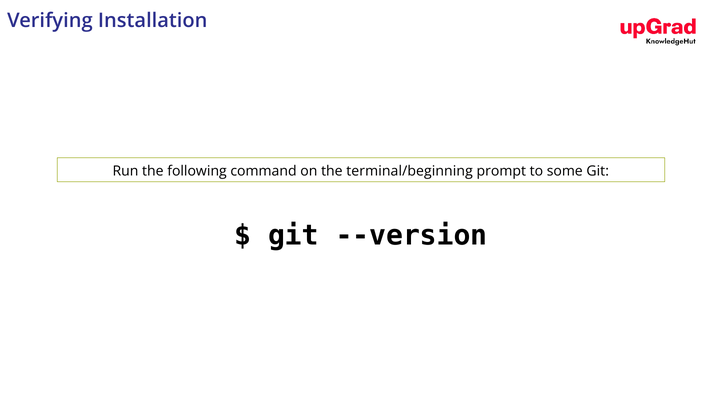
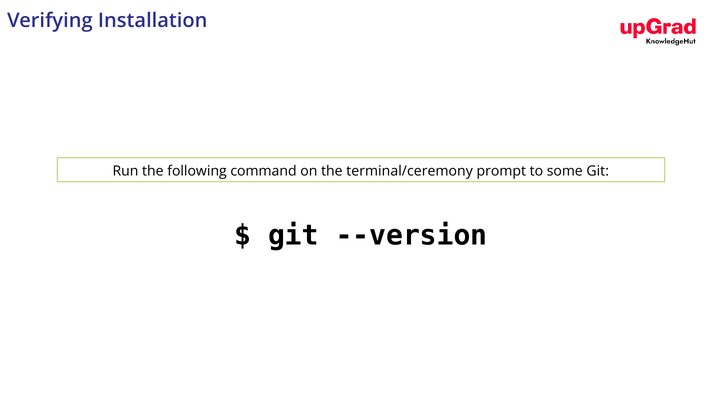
terminal/beginning: terminal/beginning -> terminal/ceremony (410, 171)
